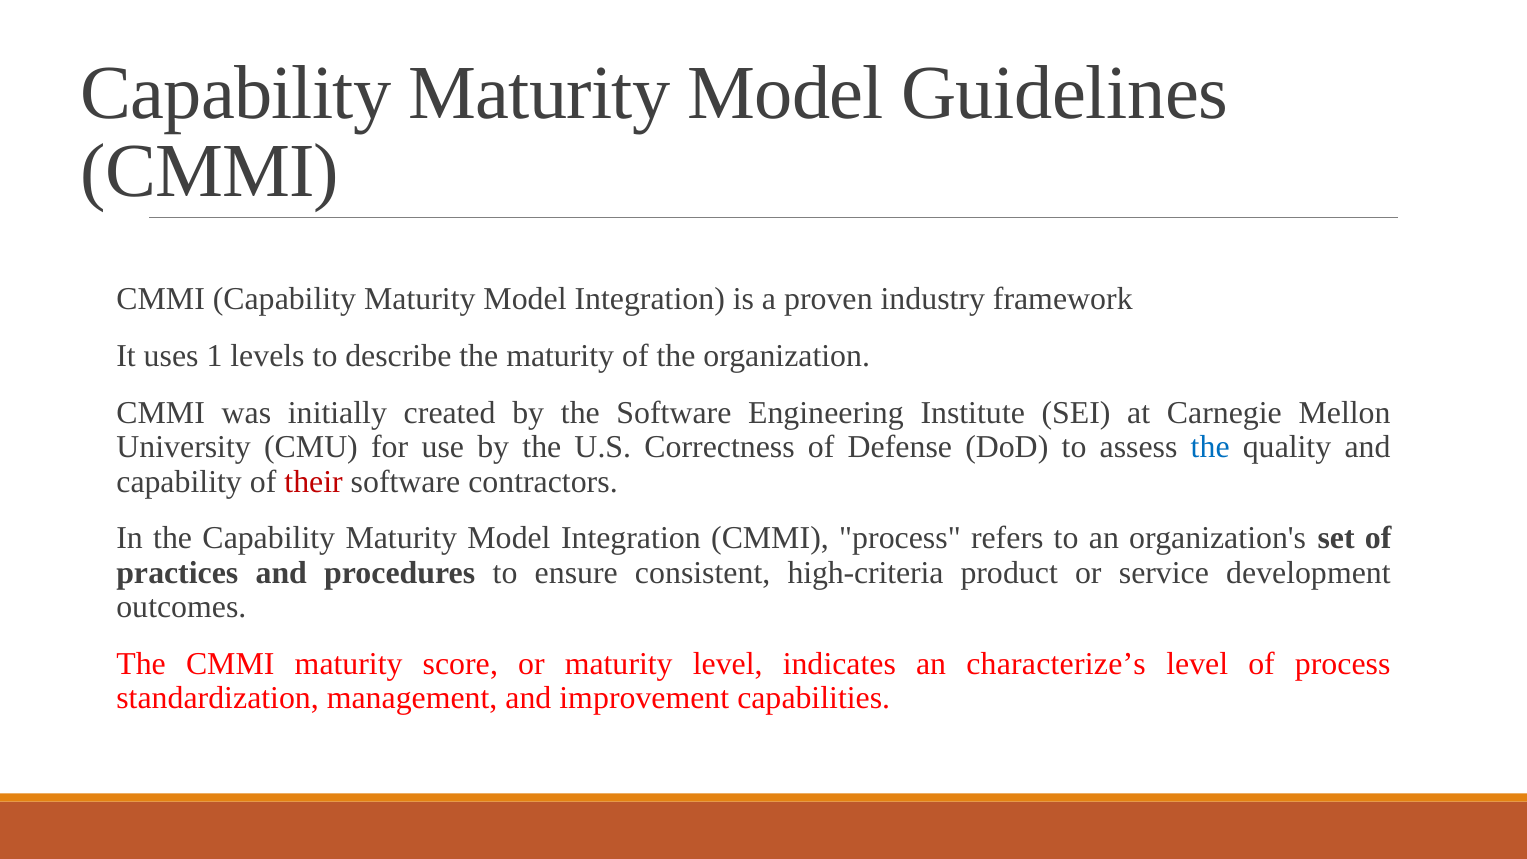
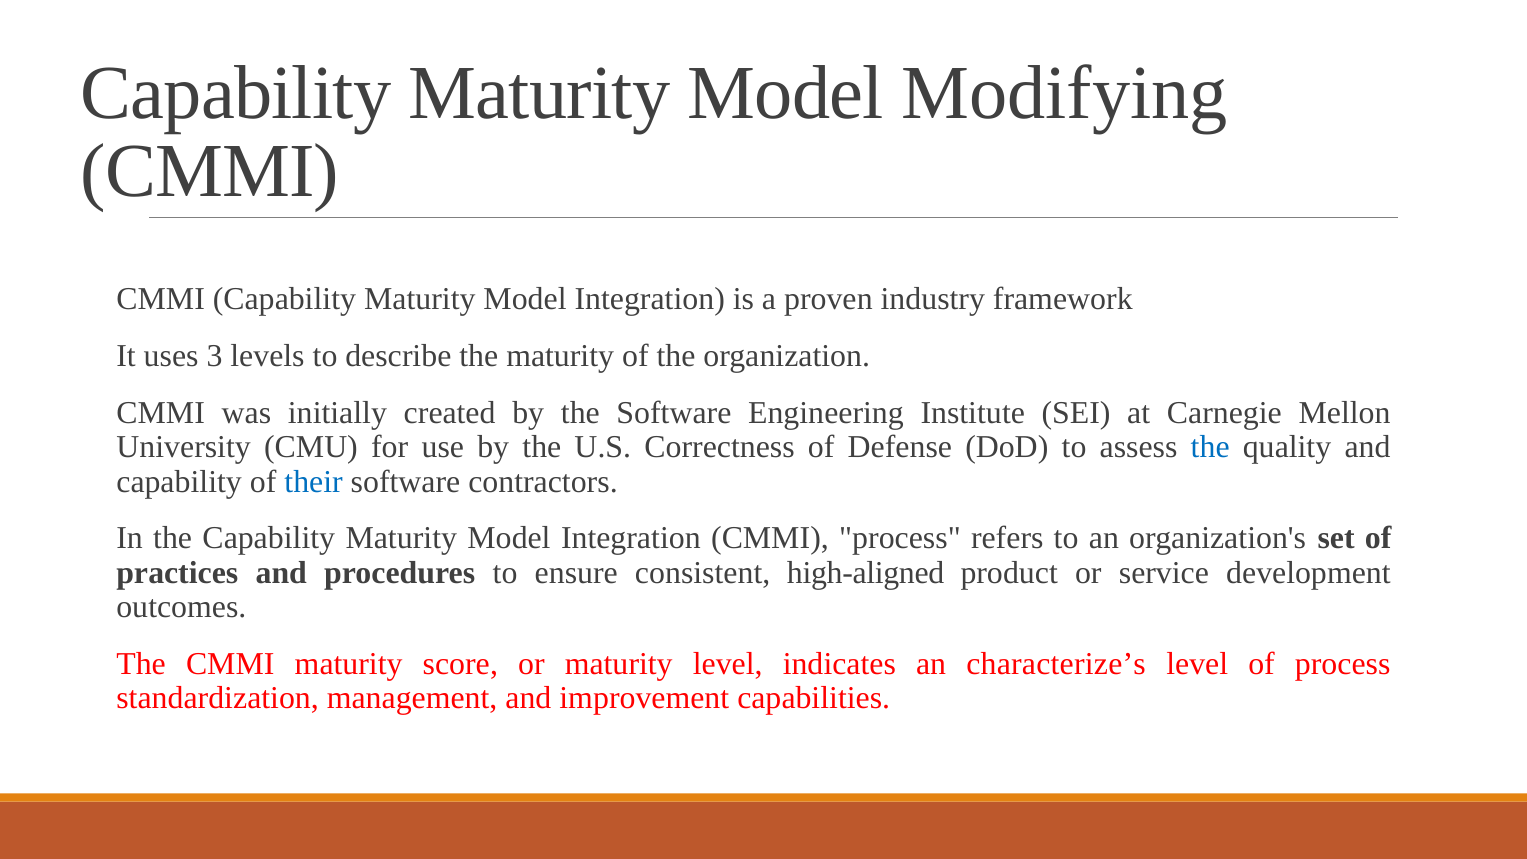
Guidelines: Guidelines -> Modifying (1065, 93)
1: 1 -> 3 (215, 356)
their colour: red -> blue (314, 481)
high-criteria: high-criteria -> high-aligned (866, 573)
